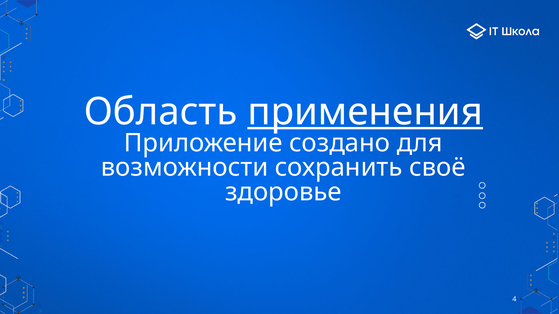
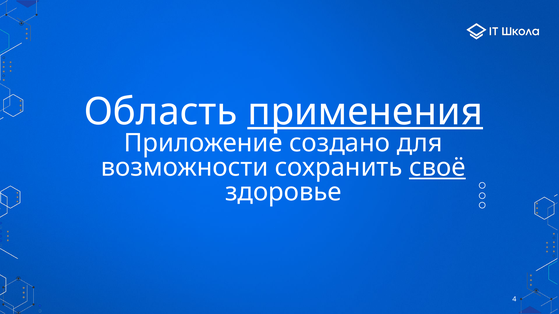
своё underline: none -> present (437, 168)
